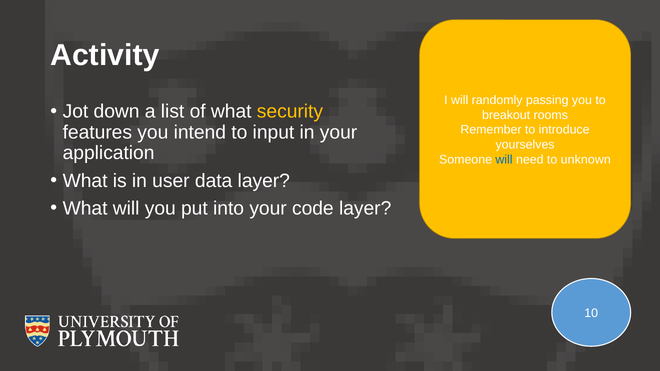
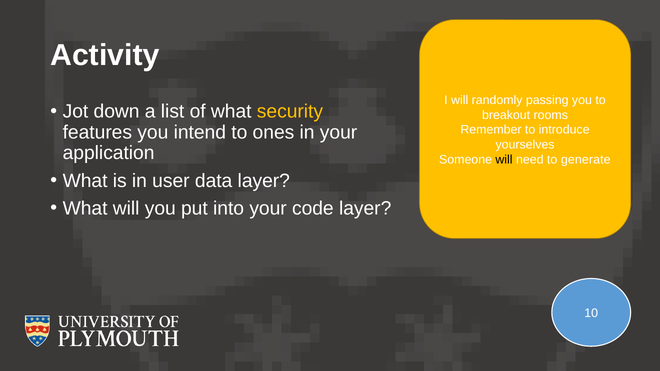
input: input -> ones (273, 132)
will colour: blue -> black (504, 160)
unknown: unknown -> generate (586, 160)
